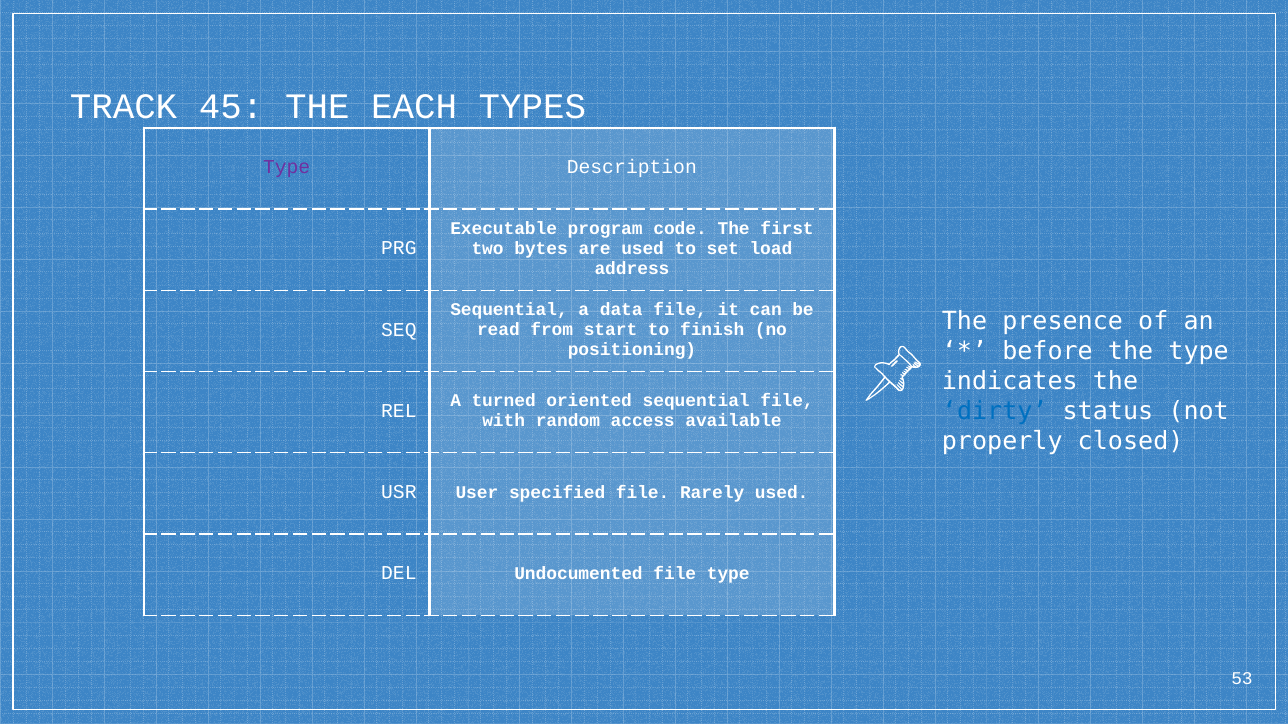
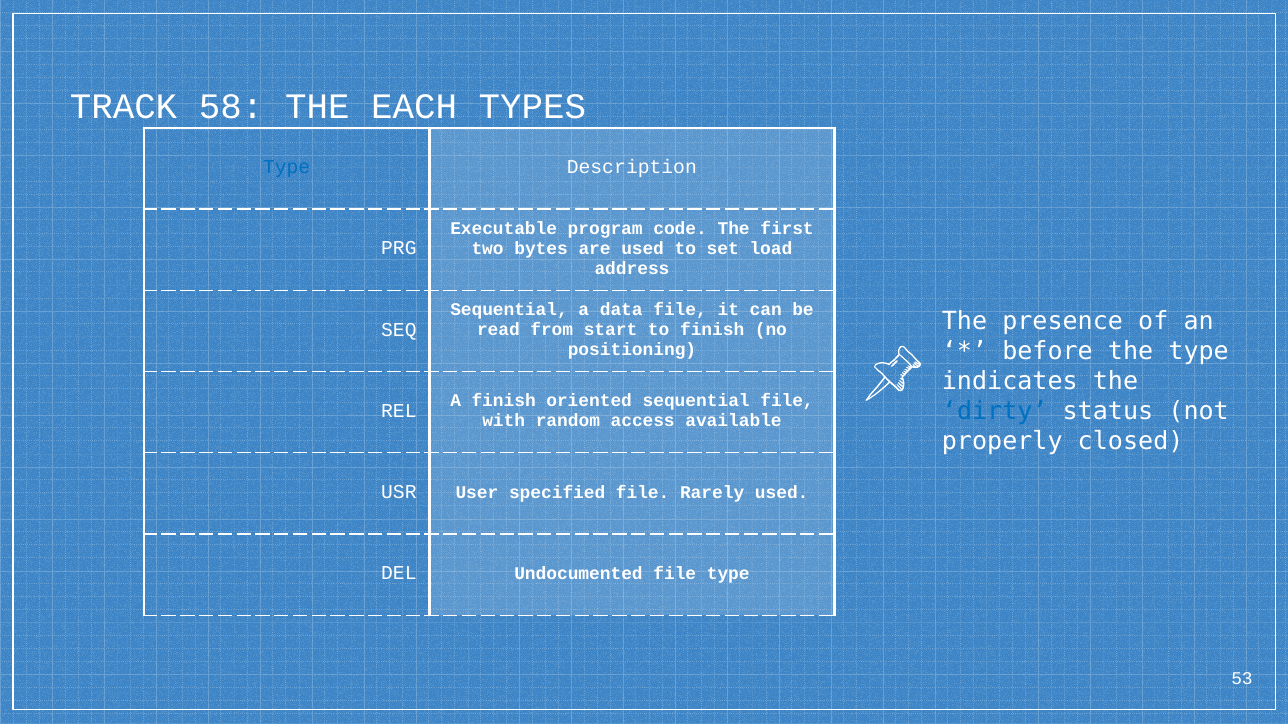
45: 45 -> 58 (231, 106)
Type colour: purple -> blue (287, 167)
A turned: turned -> finish (504, 401)
